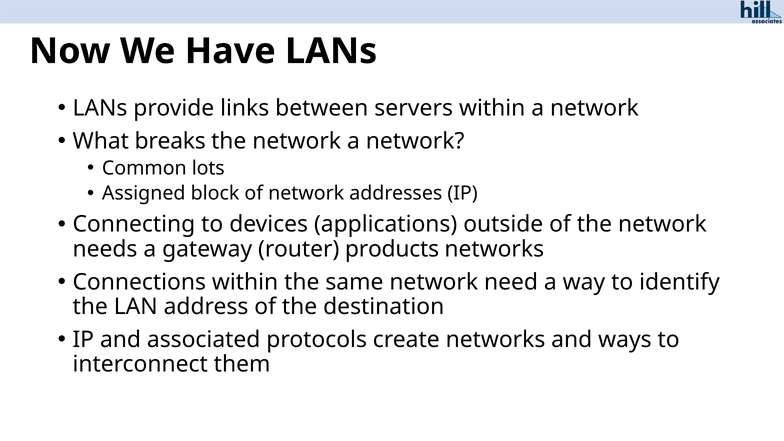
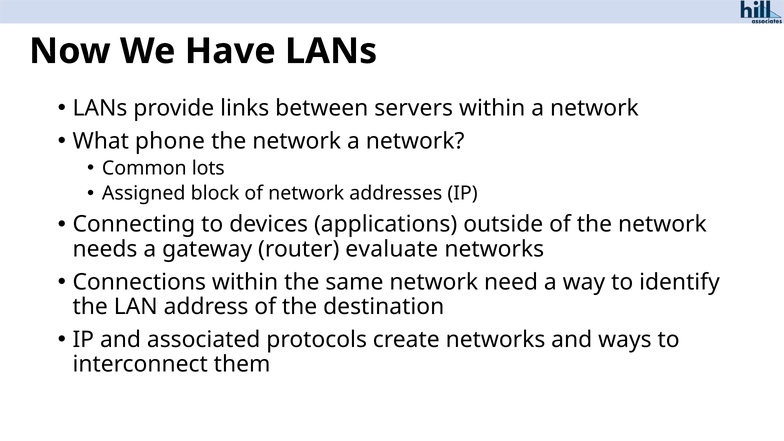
breaks: breaks -> phone (170, 141)
products: products -> evaluate (392, 249)
